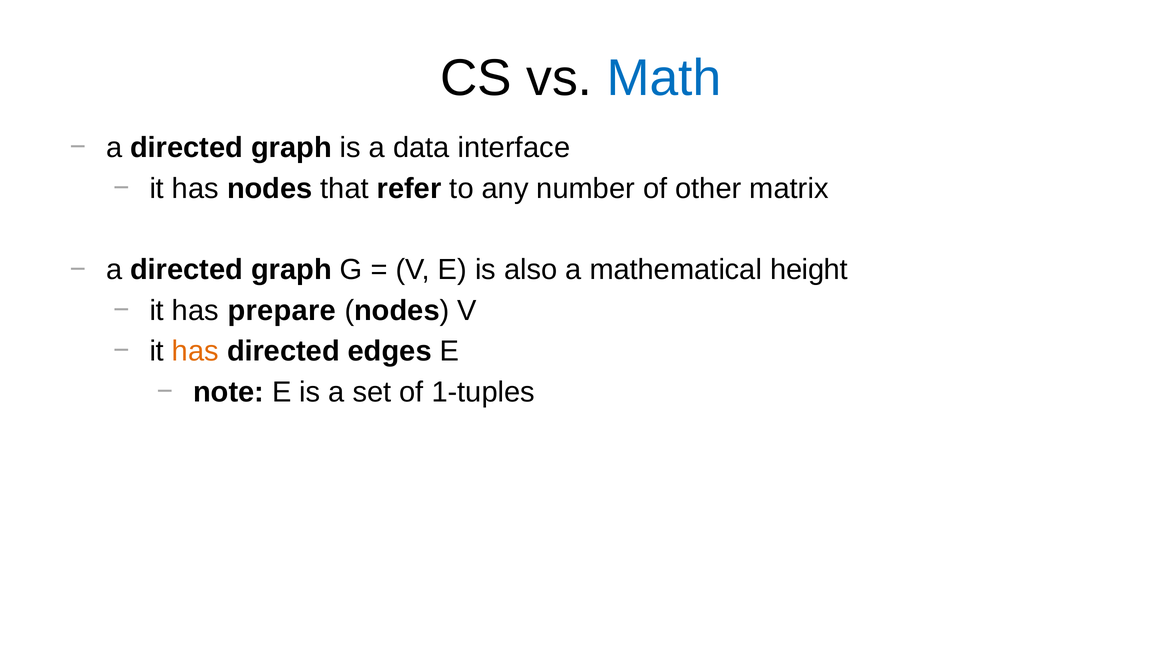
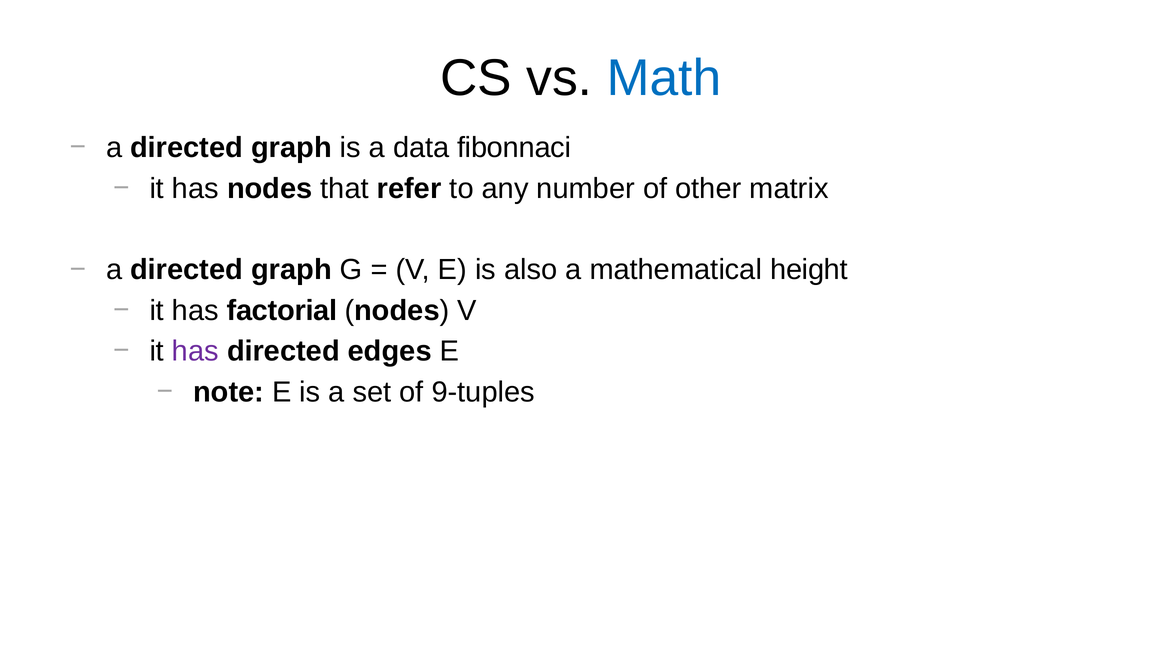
interface: interface -> fibonnaci (514, 148)
prepare: prepare -> factorial (282, 310)
has colour: orange -> purple (195, 351)
1-tuples: 1-tuples -> 9-tuples (483, 392)
